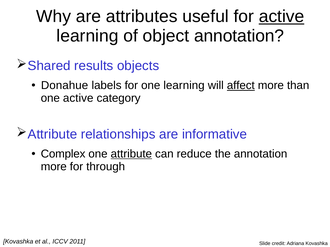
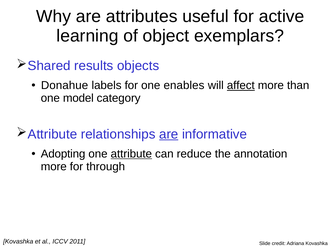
active underline: present -> none (282, 16)
object annotation: annotation -> exemplars (239, 36)
one learning: learning -> enables (184, 86)
one active: active -> model (78, 98)
are underline: none -> present (169, 134)
Complex: Complex -> Adopting (63, 154)
